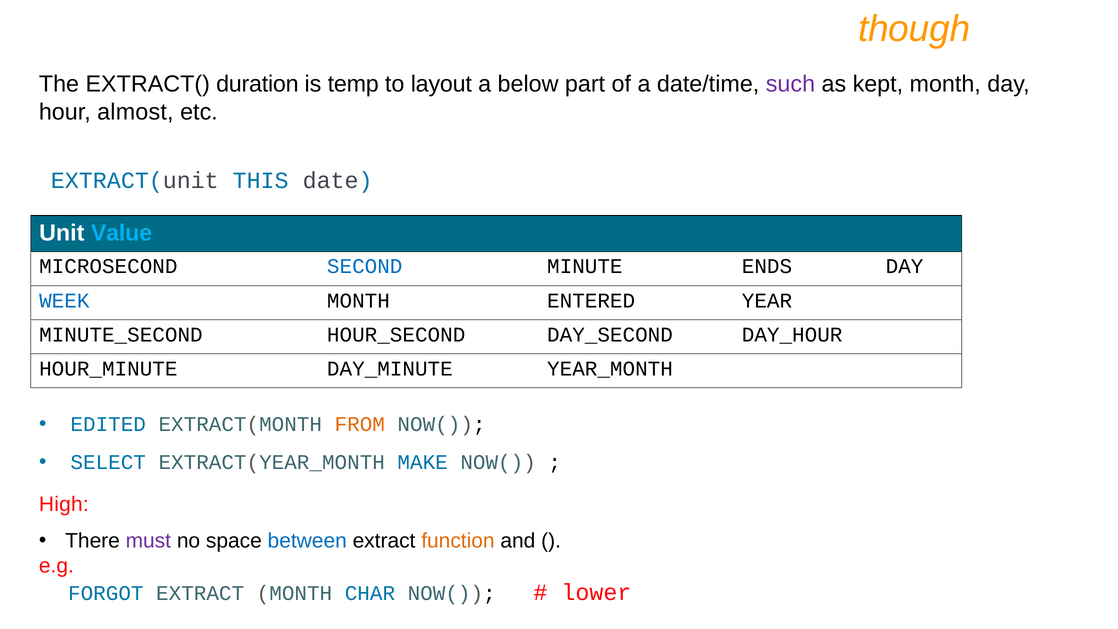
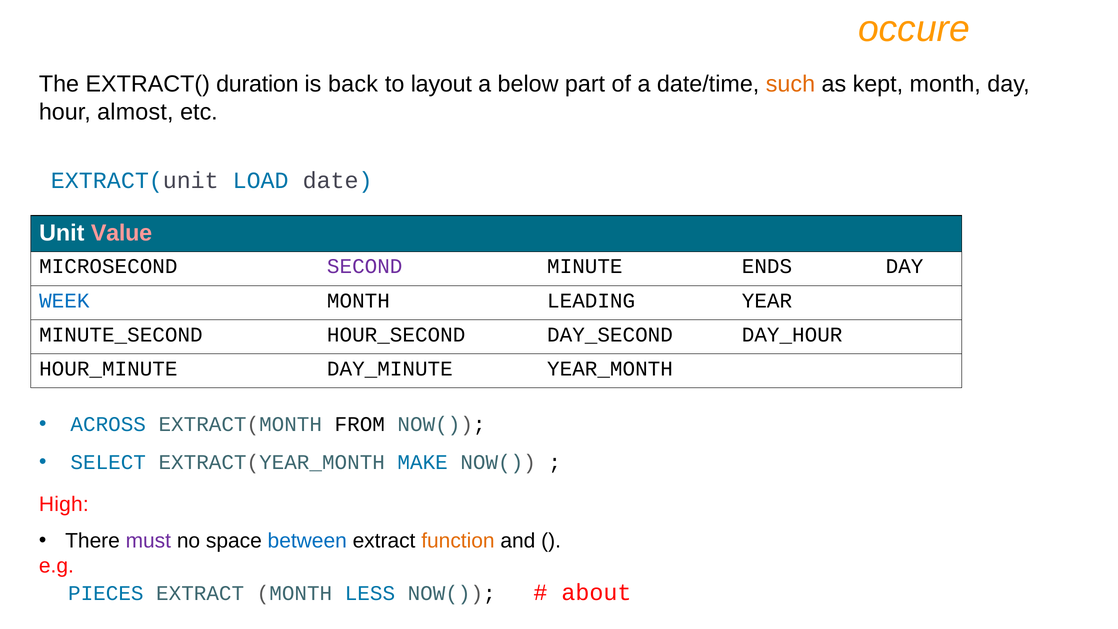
though: though -> occure (914, 29)
temp: temp -> back (353, 84)
such colour: purple -> orange (790, 84)
THIS: THIS -> LOAD (261, 181)
Value colour: light blue -> pink (122, 233)
SECOND colour: blue -> purple (365, 267)
ENTERED: ENTERED -> LEADING (591, 301)
EDITED: EDITED -> ACROSS (108, 424)
FROM colour: orange -> black (360, 424)
FORGOT: FORGOT -> PIECES (106, 593)
CHAR: CHAR -> LESS (370, 593)
lower: lower -> about (596, 592)
